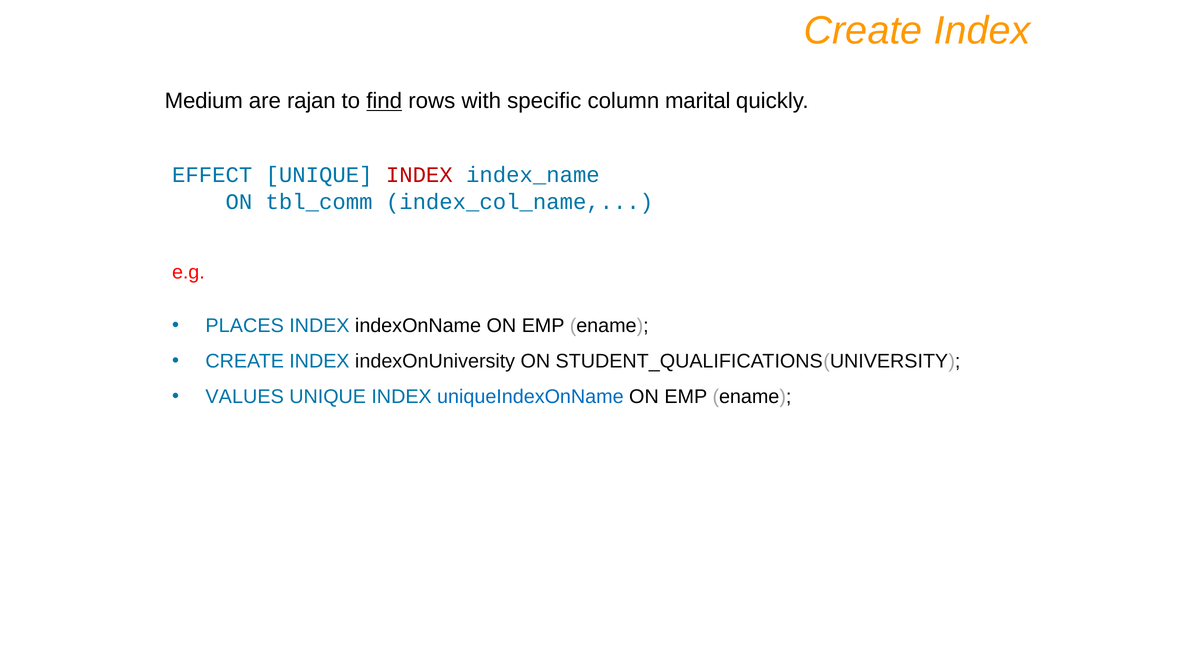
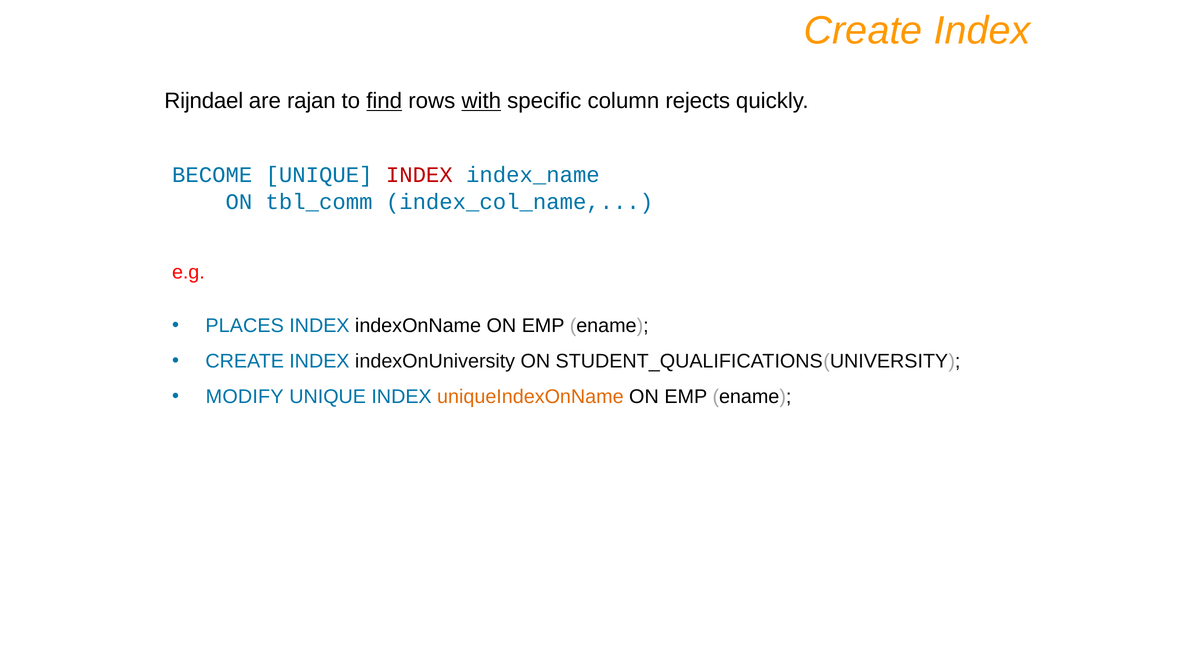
Medium: Medium -> Rijndael (204, 101)
with underline: none -> present (481, 101)
marital: marital -> rejects (698, 101)
EFFECT: EFFECT -> BECOME (212, 175)
VALUES: VALUES -> MODIFY (245, 397)
uniqueIndexOnName colour: blue -> orange (530, 397)
